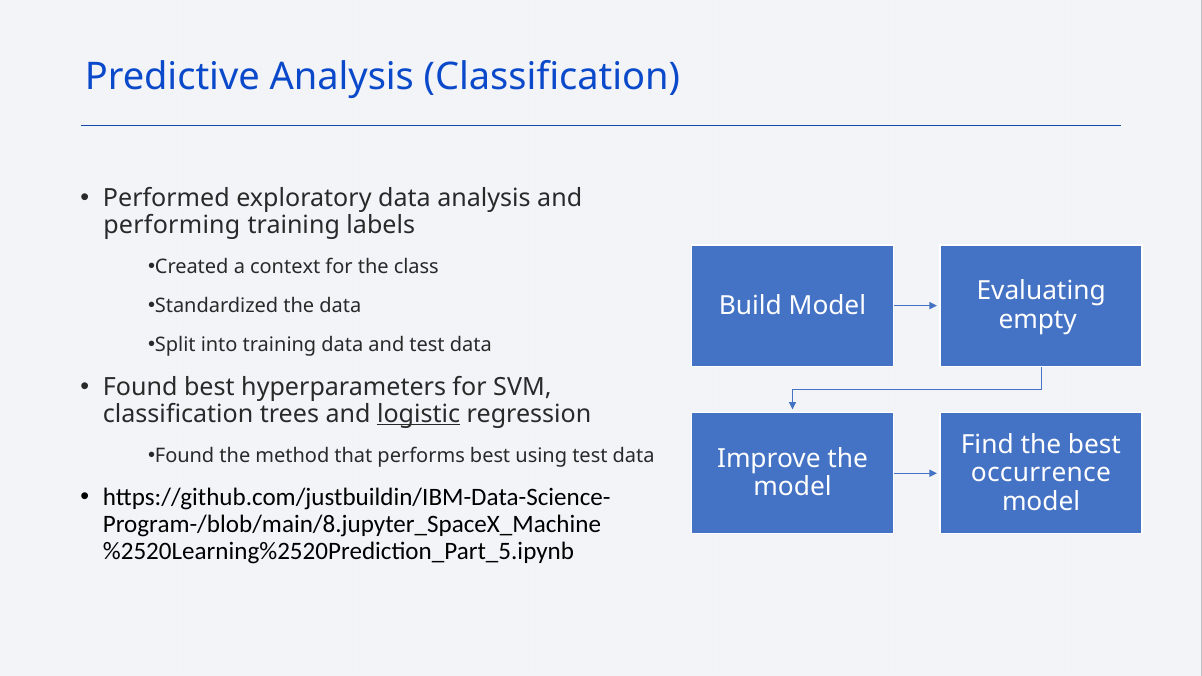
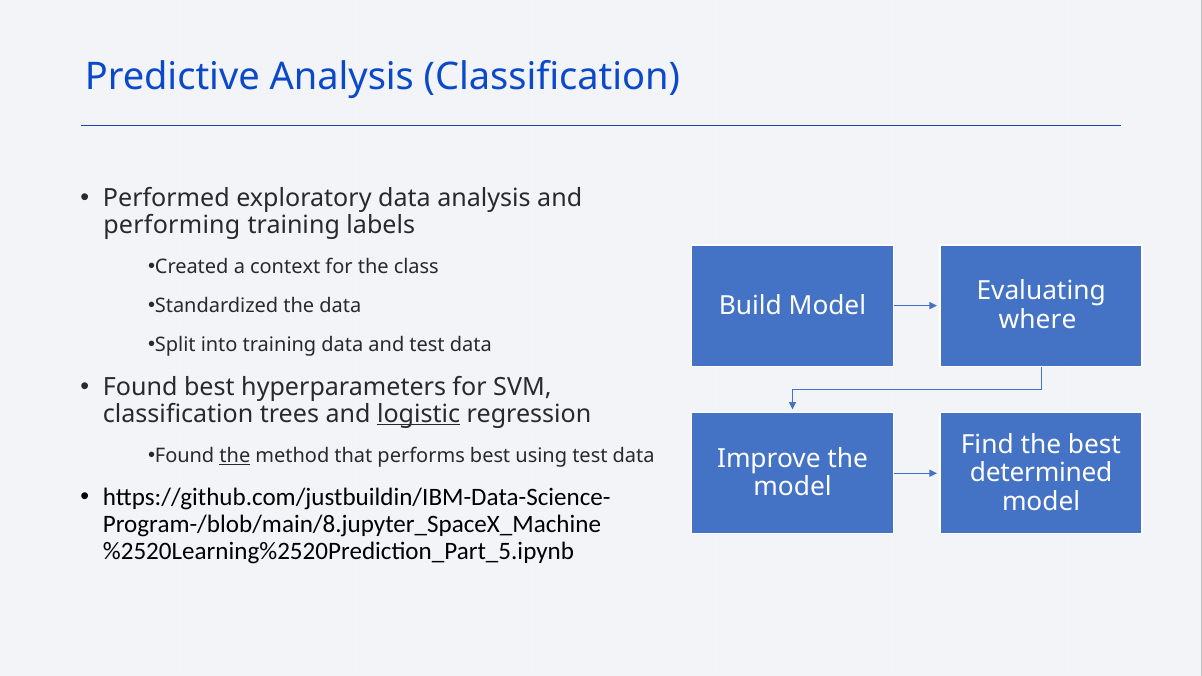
empty: empty -> where (1038, 320)
the underline: none -> present (235, 456)
occurrence: occurrence -> determined (1041, 473)
